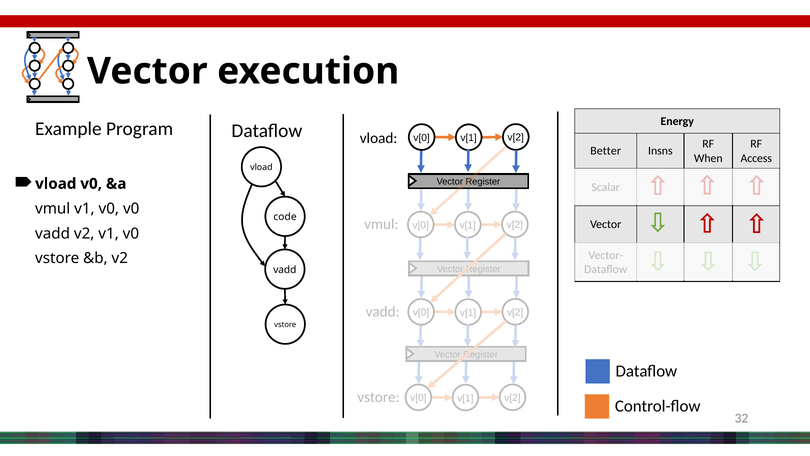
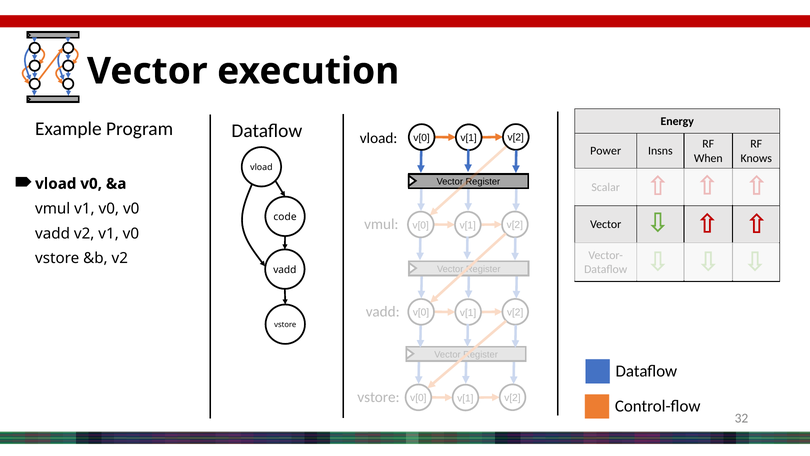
Better: Better -> Power (606, 151)
Access: Access -> Knows (756, 158)
